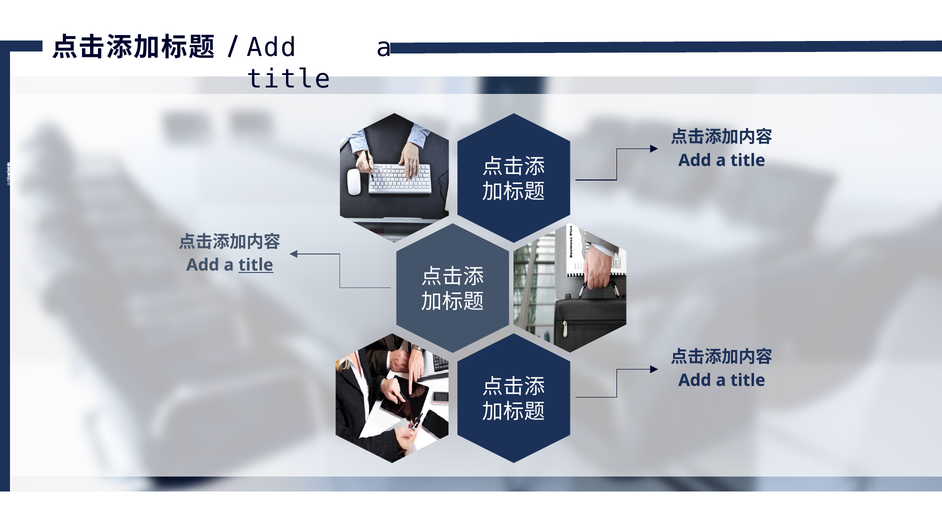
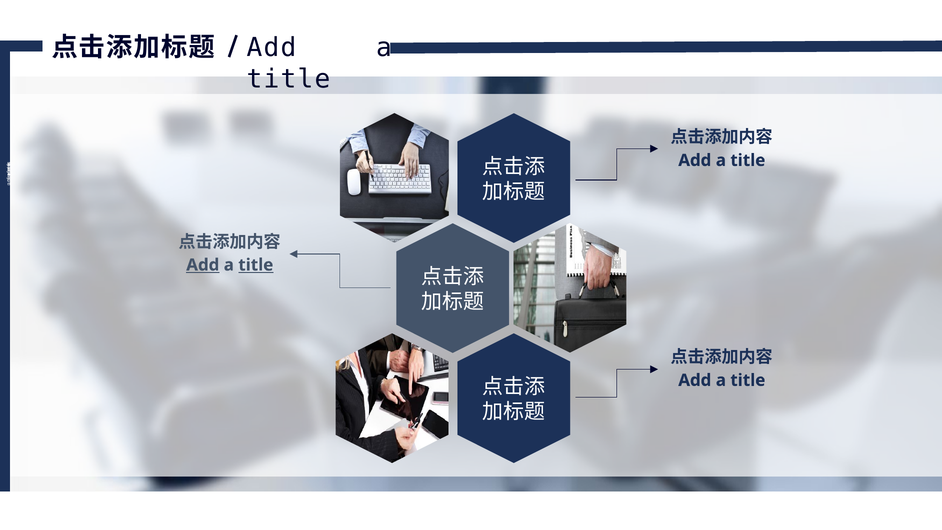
Add underline: none -> present (203, 265)
